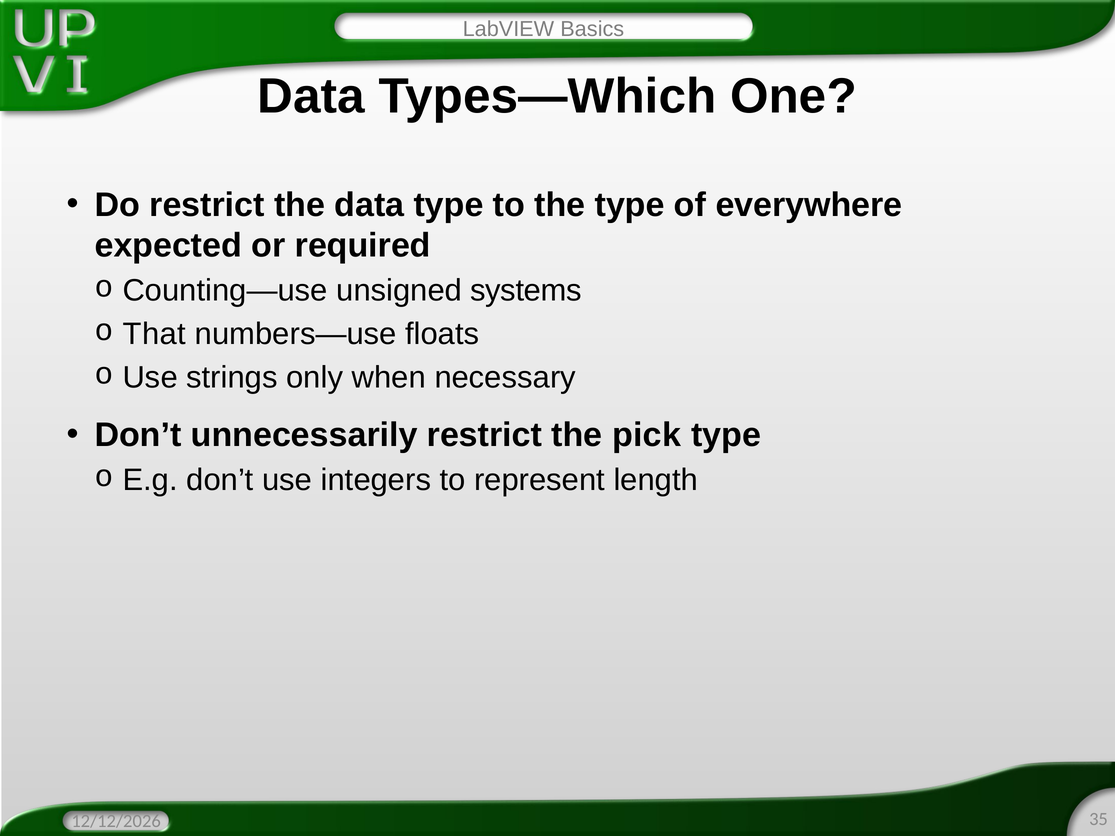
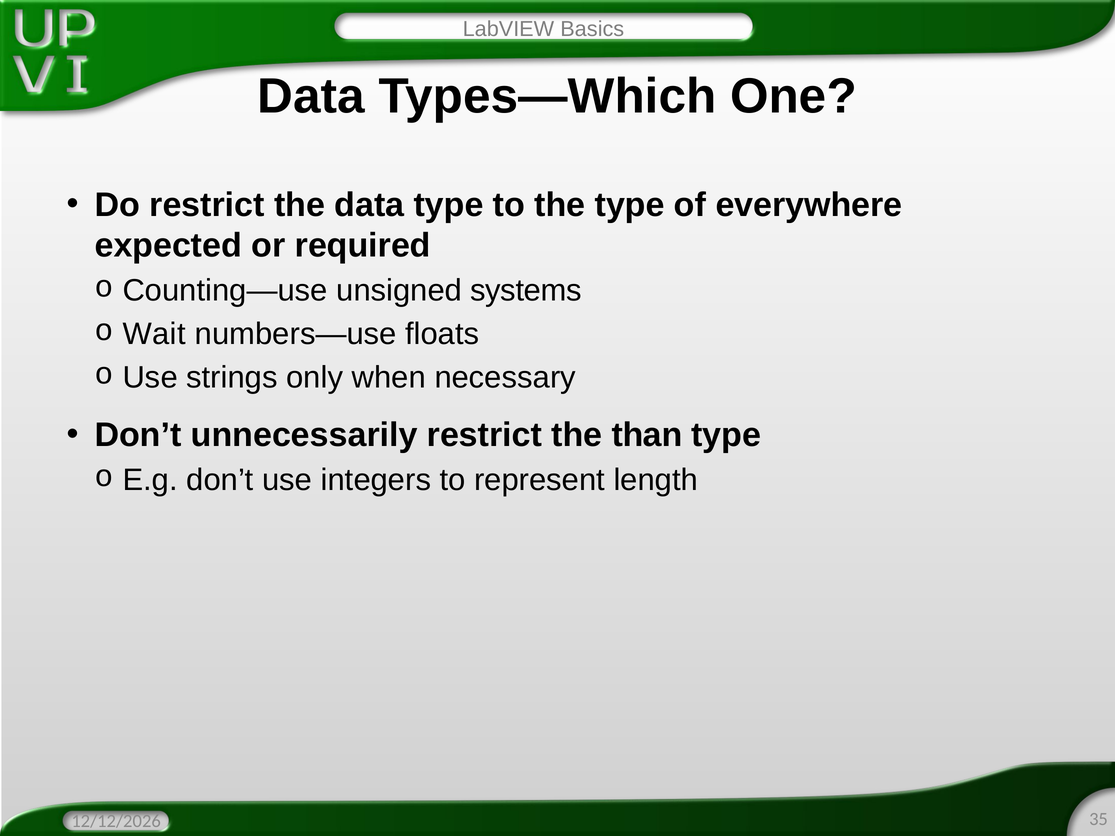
That: That -> Wait (154, 334)
pick: pick -> than (647, 435)
